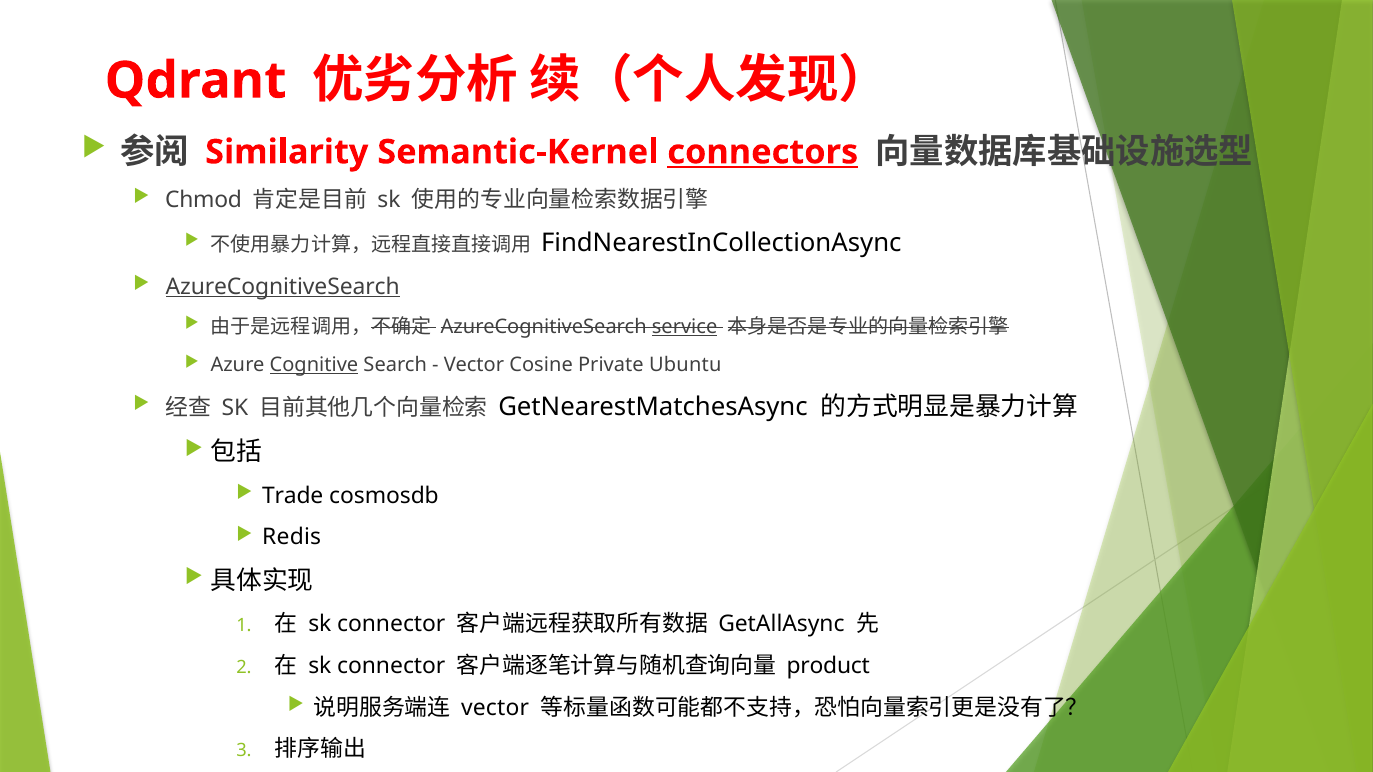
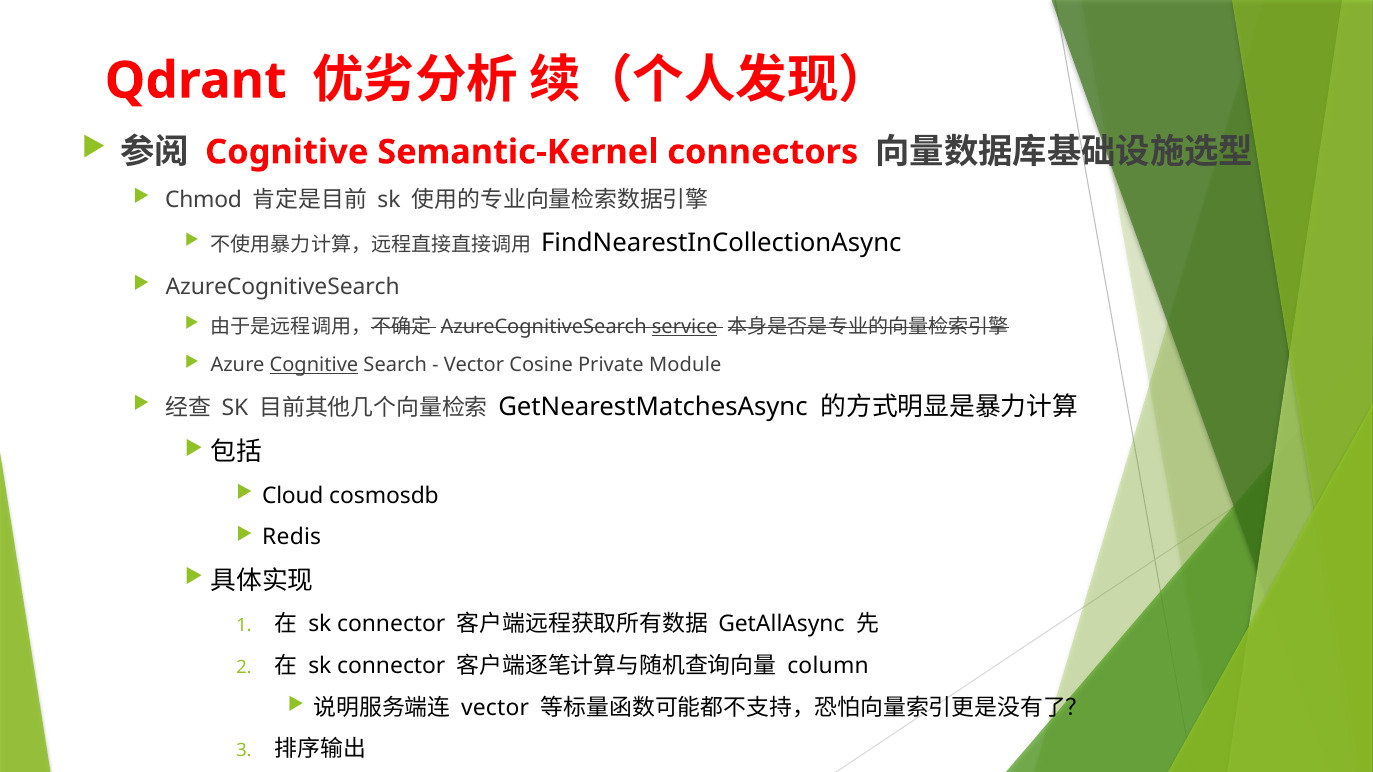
Similarity: Similarity -> Cognitive (287, 152)
connectors underline: present -> none (763, 152)
AzureCognitiveSearch underline: present -> none (283, 287)
Ubuntu: Ubuntu -> Module (685, 365)
Trade: Trade -> Cloud (293, 496)
product: product -> column (828, 666)
